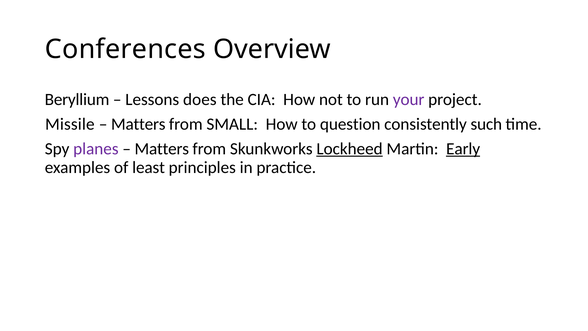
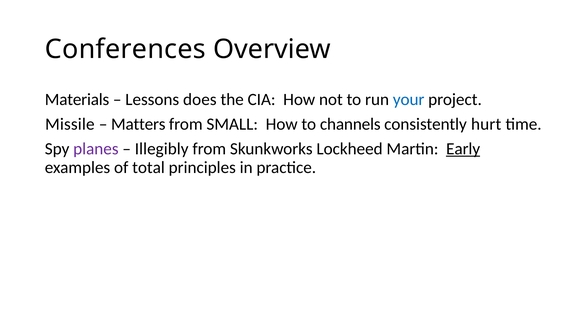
Beryllium: Beryllium -> Materials (77, 99)
your colour: purple -> blue (409, 99)
question: question -> channels (350, 124)
such: such -> hurt (486, 124)
Matters: Matters -> Illegibly (162, 149)
Lockheed underline: present -> none (350, 149)
least: least -> total (149, 167)
